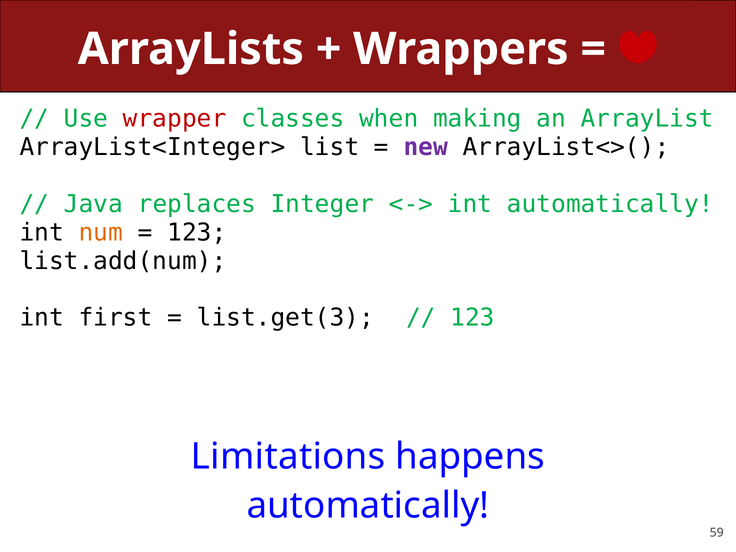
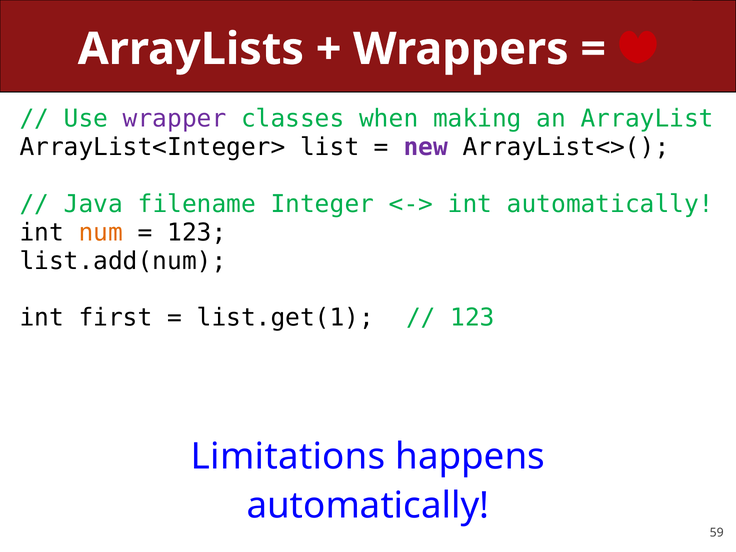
wrapper colour: red -> purple (175, 119)
replaces: replaces -> filename (197, 204)
list.get(3: list.get(3 -> list.get(1 (285, 318)
